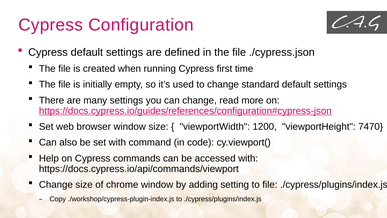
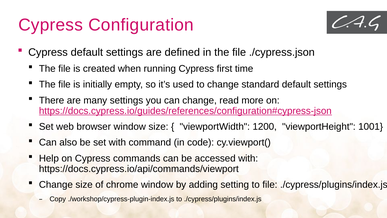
7470: 7470 -> 1001 (371, 126)
